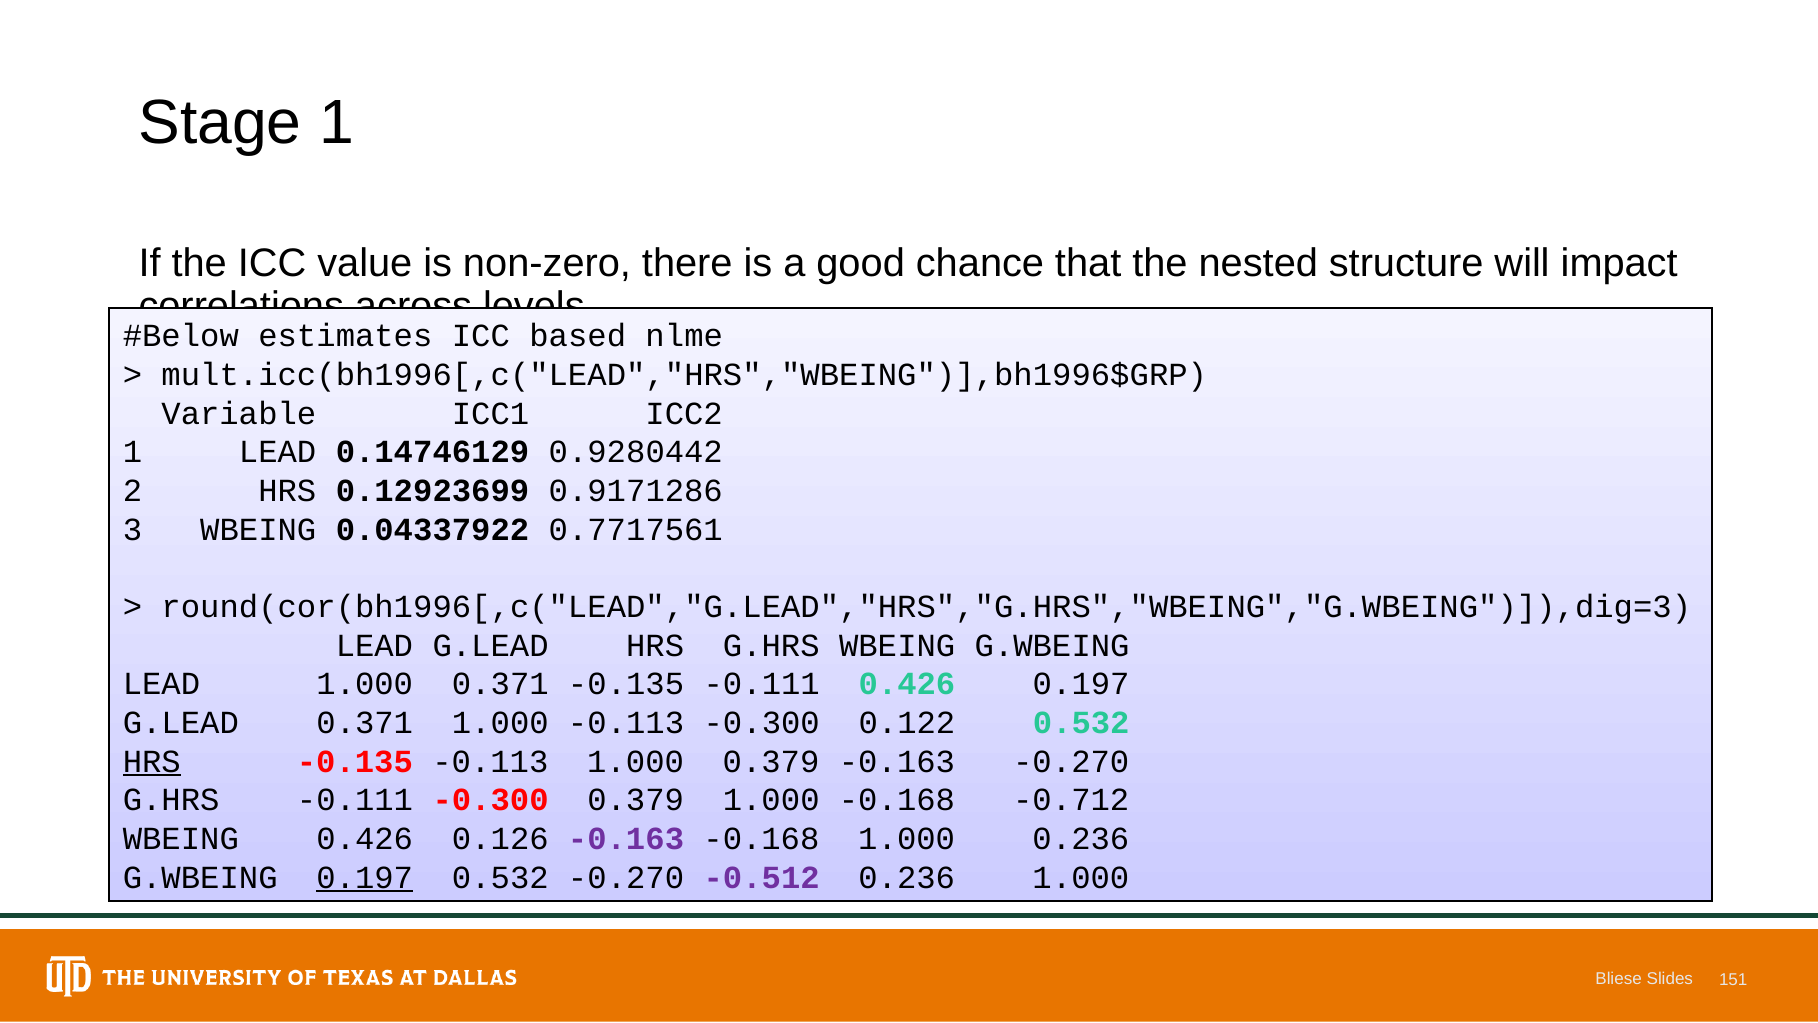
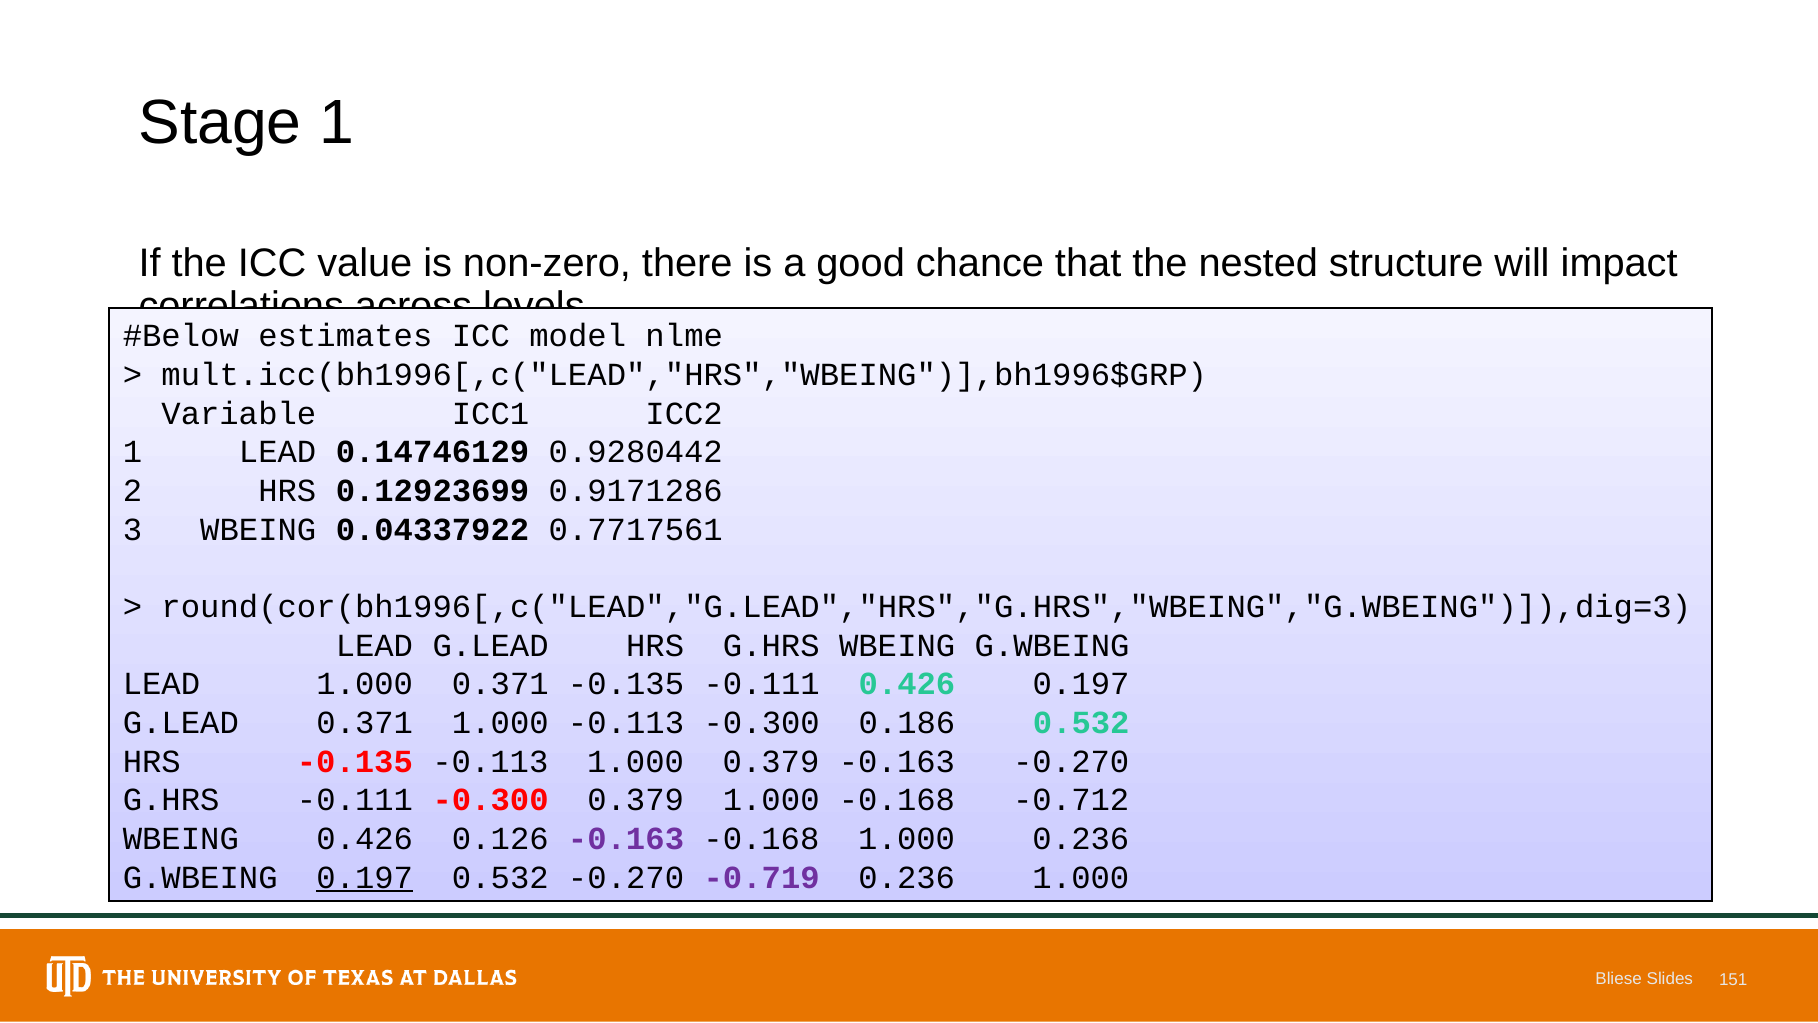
based: based -> model (578, 336)
0.122: 0.122 -> 0.186 (907, 723)
HRS underline: present -> none (152, 761)
-0.512: -0.512 -> -0.719 (762, 877)
